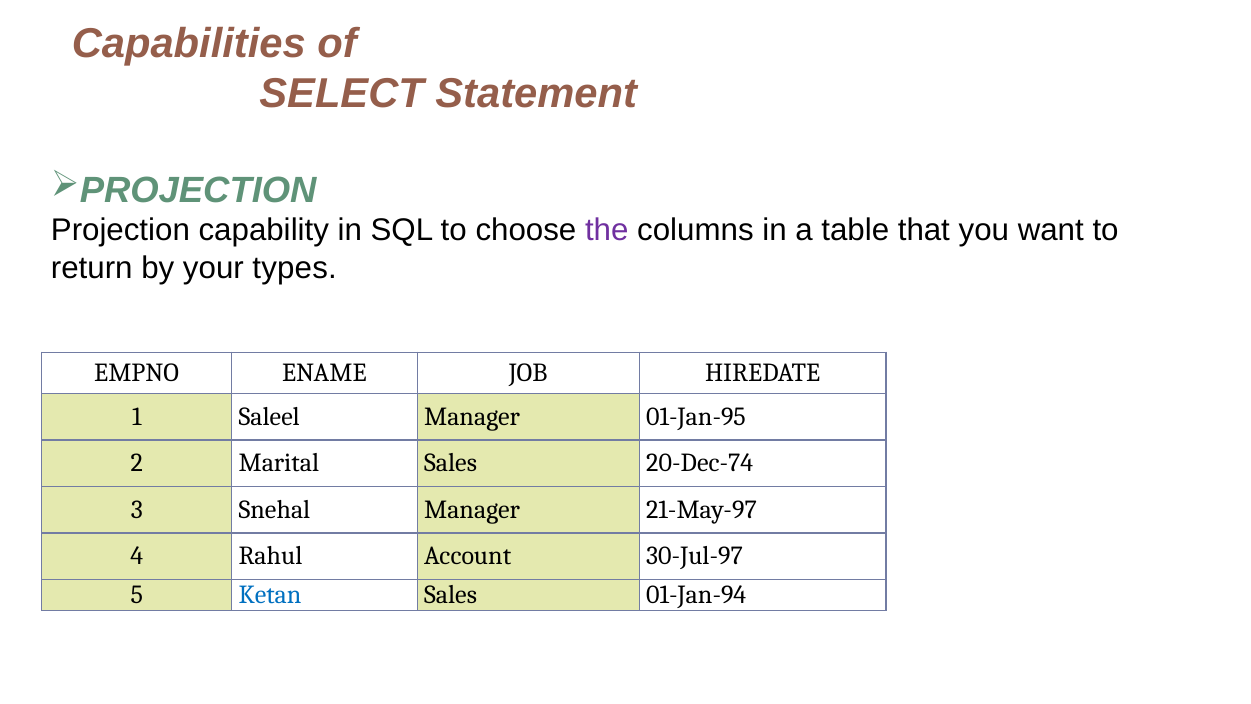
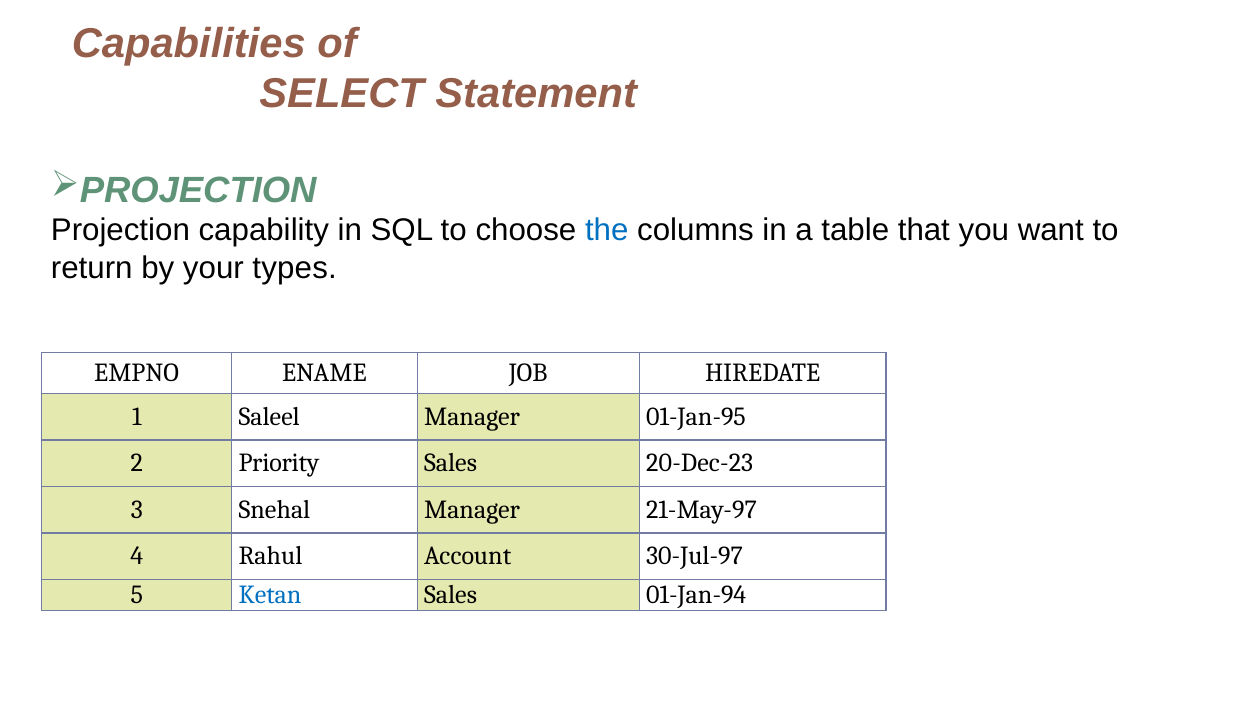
the colour: purple -> blue (607, 230)
Marital: Marital -> Priority (279, 463)
20-Dec-74: 20-Dec-74 -> 20-Dec-23 (700, 463)
